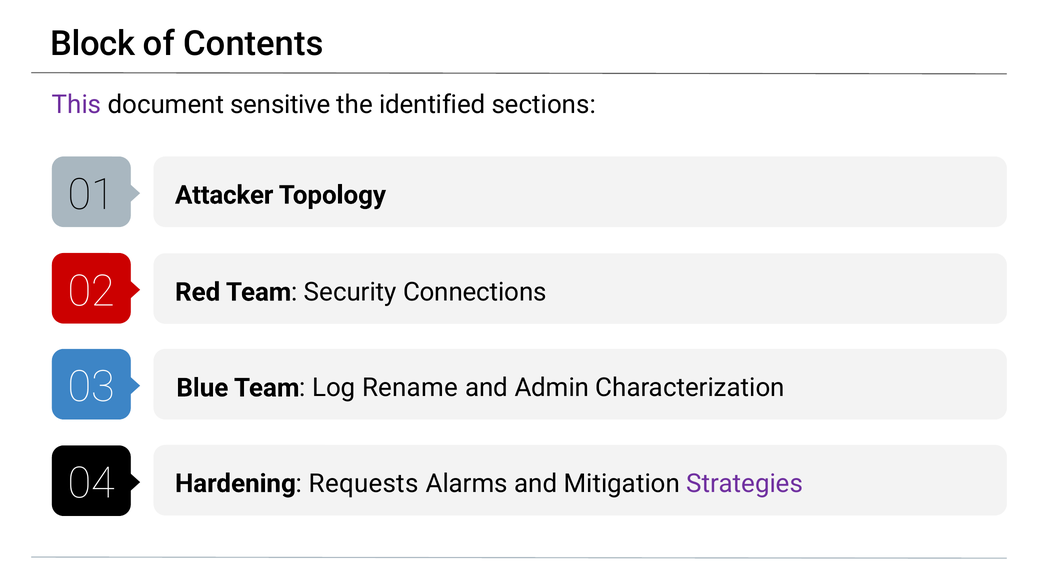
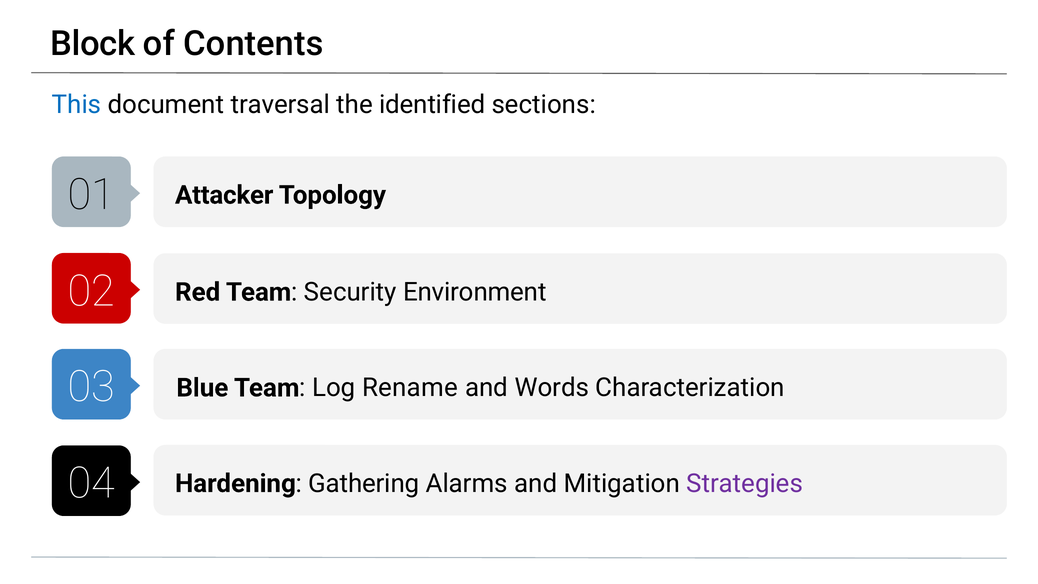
This colour: purple -> blue (77, 105)
sensitive: sensitive -> traversal (280, 105)
Connections: Connections -> Environment (475, 292)
Admin: Admin -> Words (552, 388)
Requests: Requests -> Gathering (364, 483)
